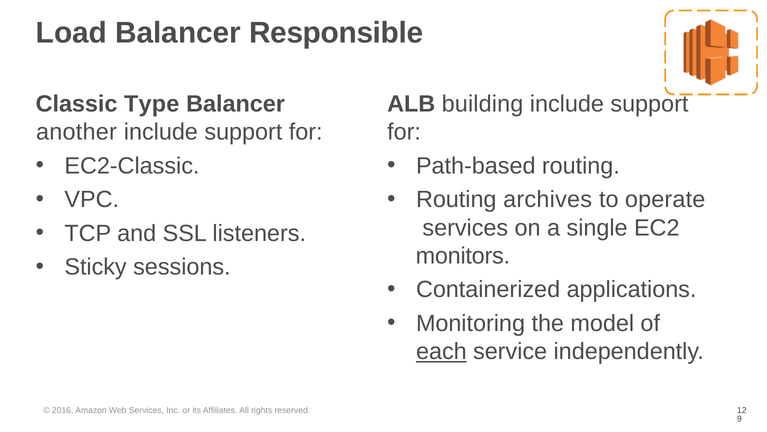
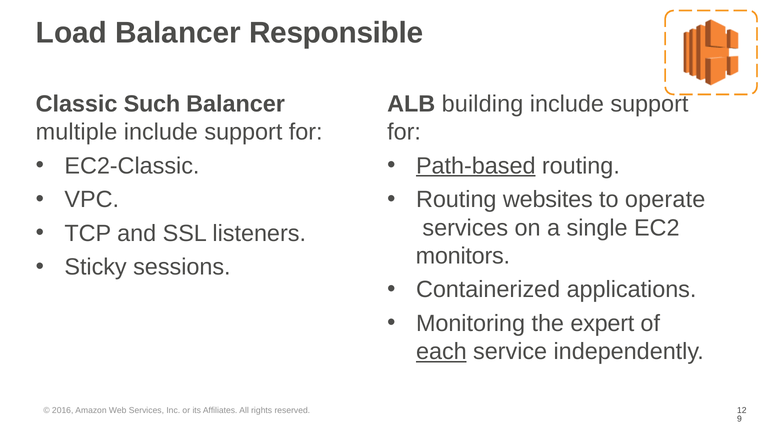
Type: Type -> Such (152, 104)
another: another -> multiple (76, 132)
Path-based underline: none -> present (476, 166)
archives: archives -> websites (548, 199)
model: model -> expert (602, 323)
